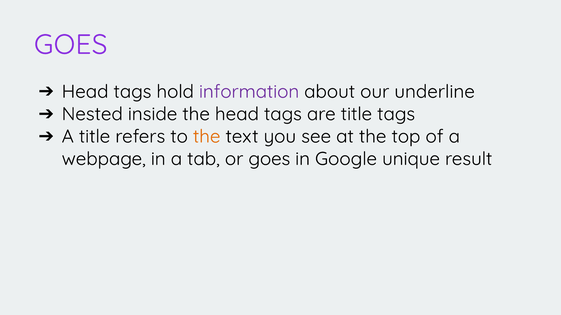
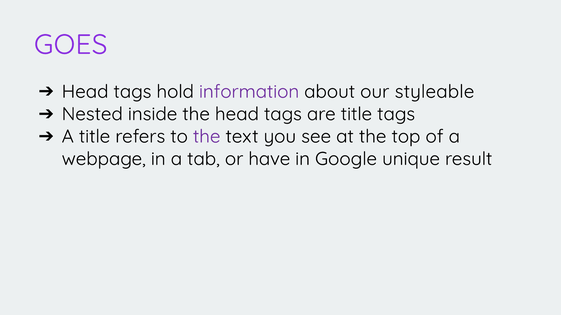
underline: underline -> styleable (435, 92)
the colour: orange -> purple (207, 137)
or goes: goes -> have (269, 159)
